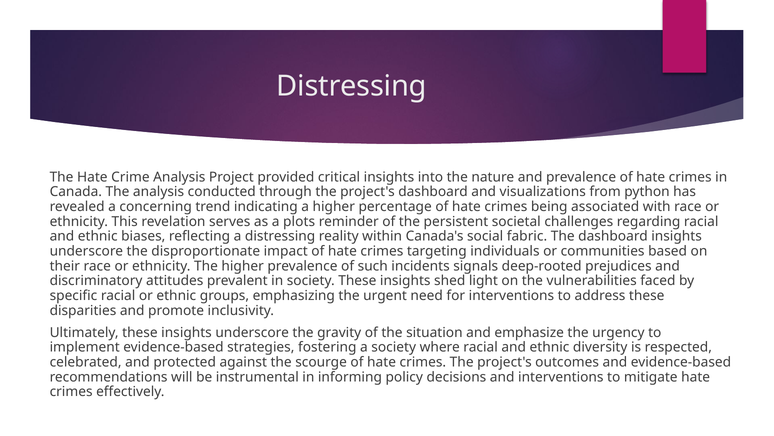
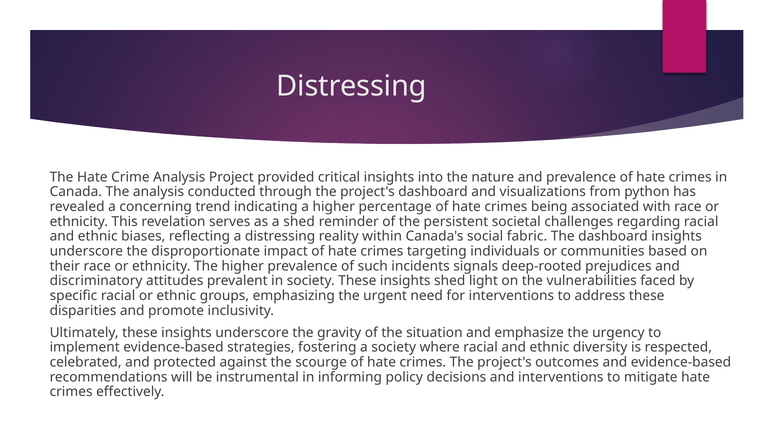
a plots: plots -> shed (299, 221)
